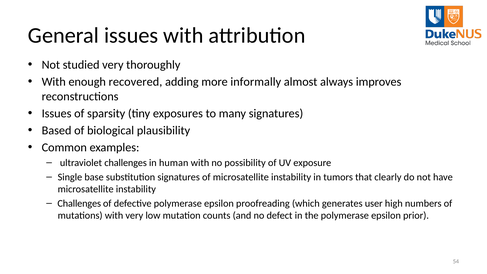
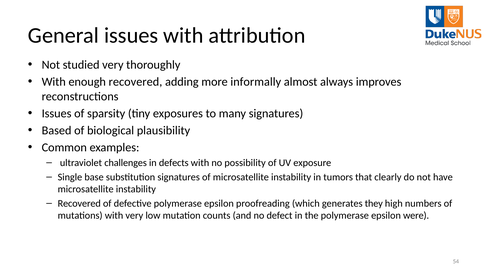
human: human -> defects (174, 163)
Challenges: Challenges -> Recovered (79, 203)
user: user -> they (374, 203)
prior: prior -> were (416, 216)
